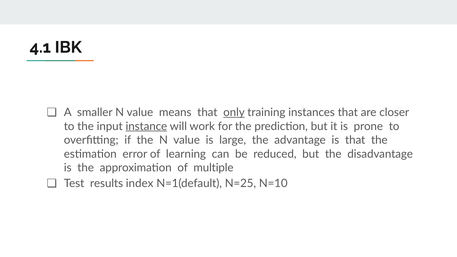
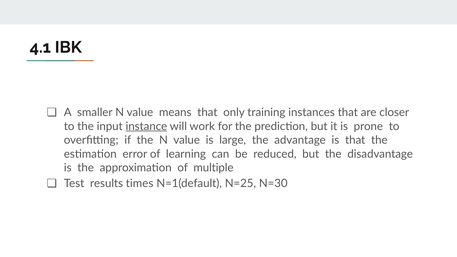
only underline: present -> none (234, 112)
index: index -> times (140, 184)
N=10: N=10 -> N=30 (273, 184)
